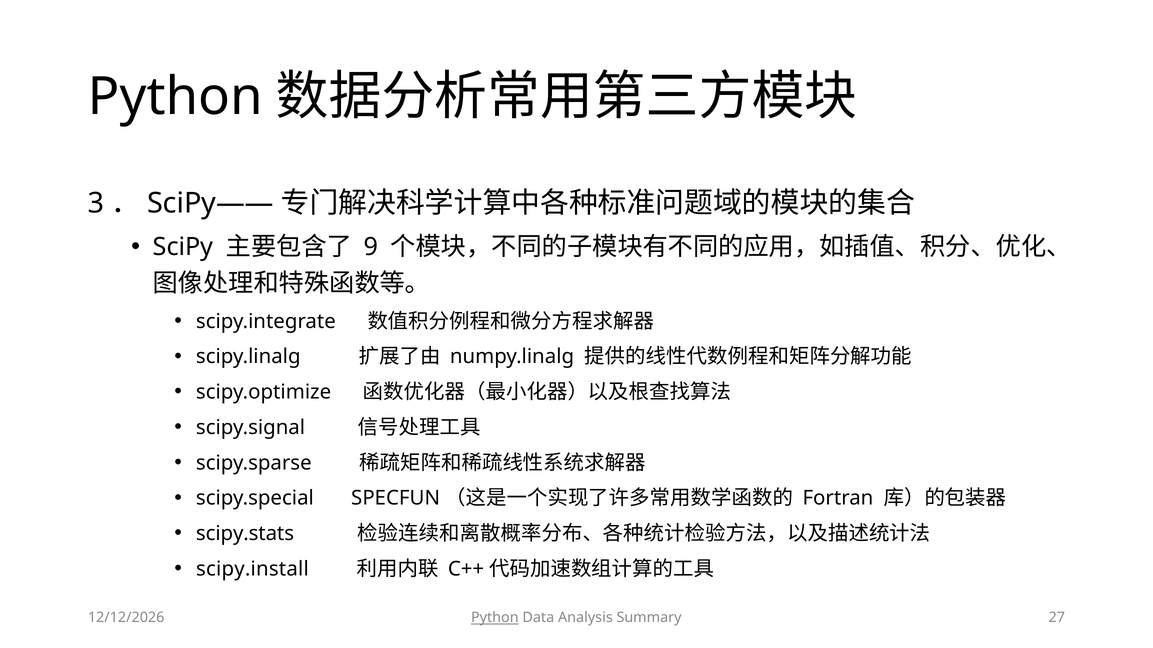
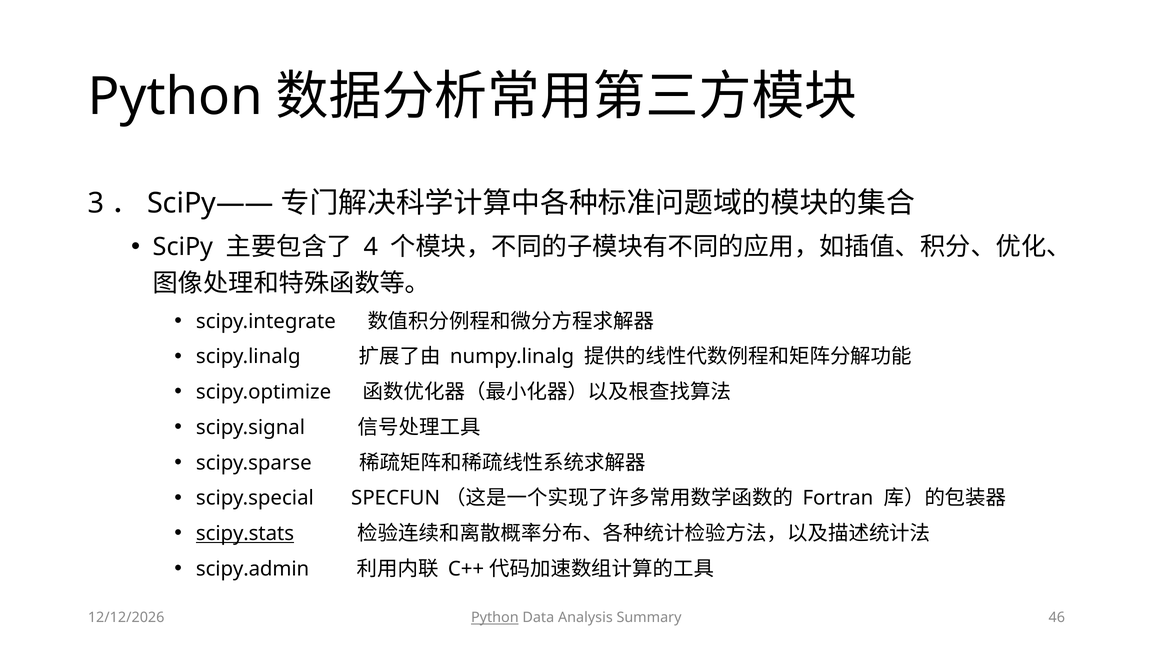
9: 9 -> 4 (371, 247)
scipy.stats underline: none -> present (245, 534)
scipy.install: scipy.install -> scipy.admin (253, 569)
27: 27 -> 46 (1057, 618)
